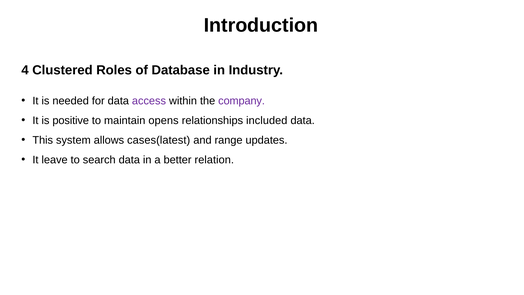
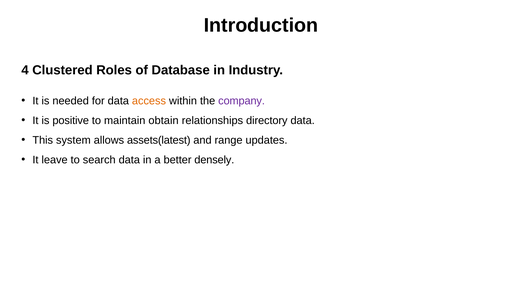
access colour: purple -> orange (149, 101)
opens: opens -> obtain (164, 120)
included: included -> directory (267, 120)
cases(latest: cases(latest -> assets(latest (159, 140)
relation: relation -> densely (214, 160)
